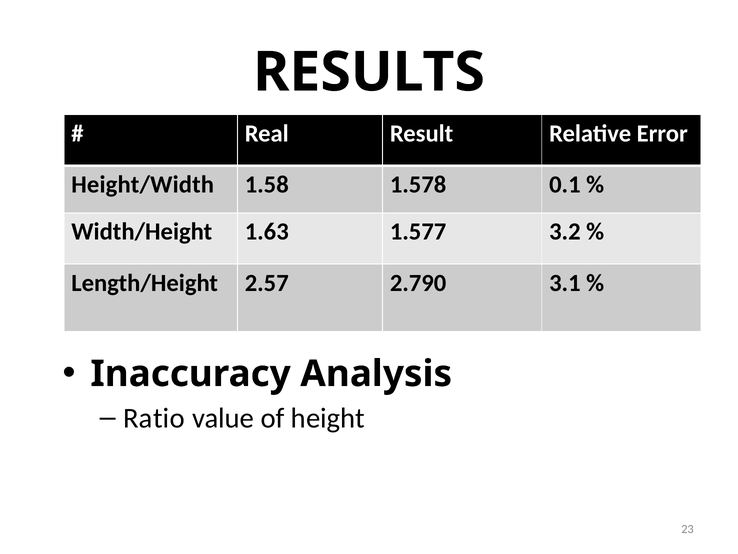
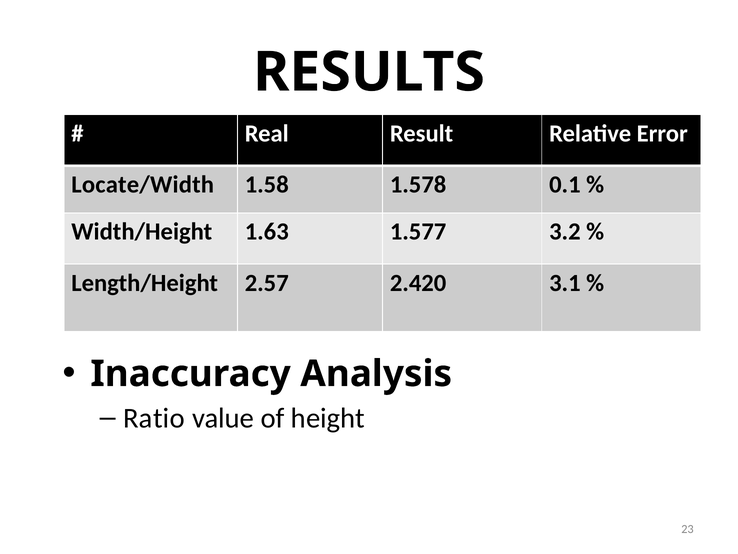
Height/Width: Height/Width -> Locate/Width (143, 185)
2.790: 2.790 -> 2.420 (418, 283)
